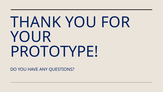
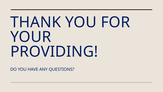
PROTOTYPE: PROTOTYPE -> PROVIDING (54, 52)
